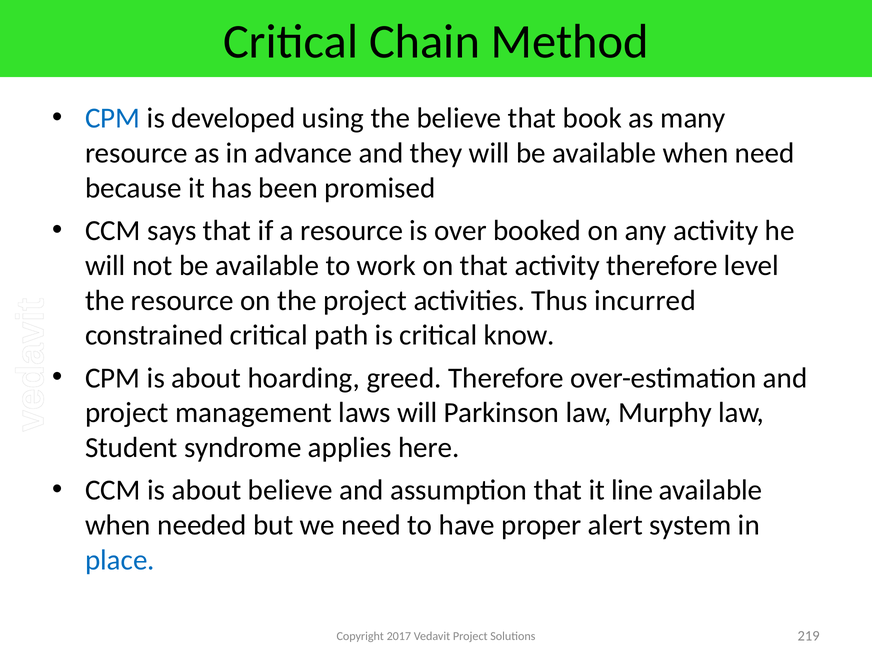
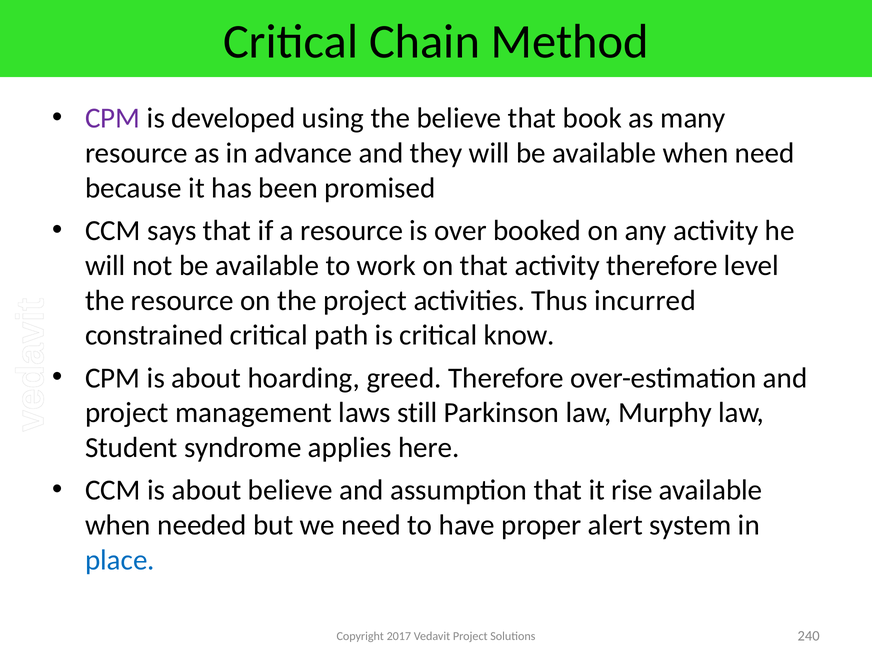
CPM colour: blue -> purple (113, 118)
laws will: will -> still (417, 413)
line: line -> rise (632, 490)
219: 219 -> 240 (809, 636)
